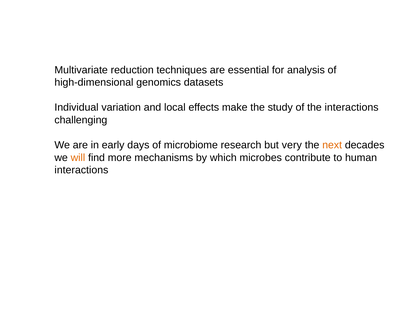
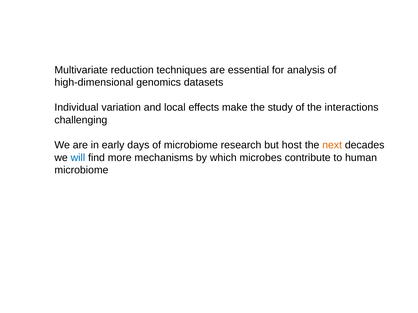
very: very -> host (292, 145)
will colour: orange -> blue (78, 158)
interactions: interactions -> microbiome (81, 170)
